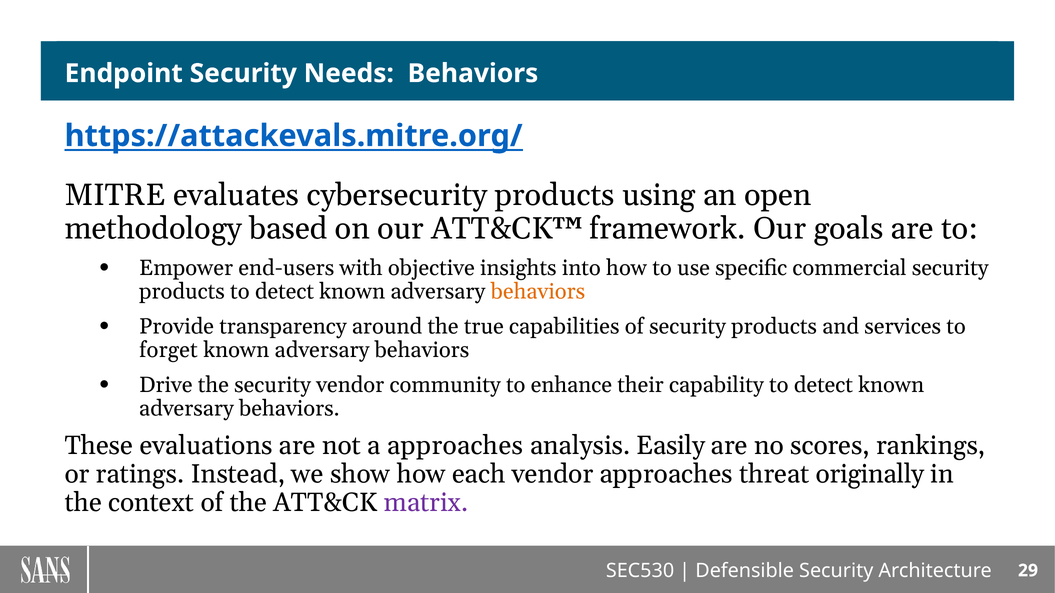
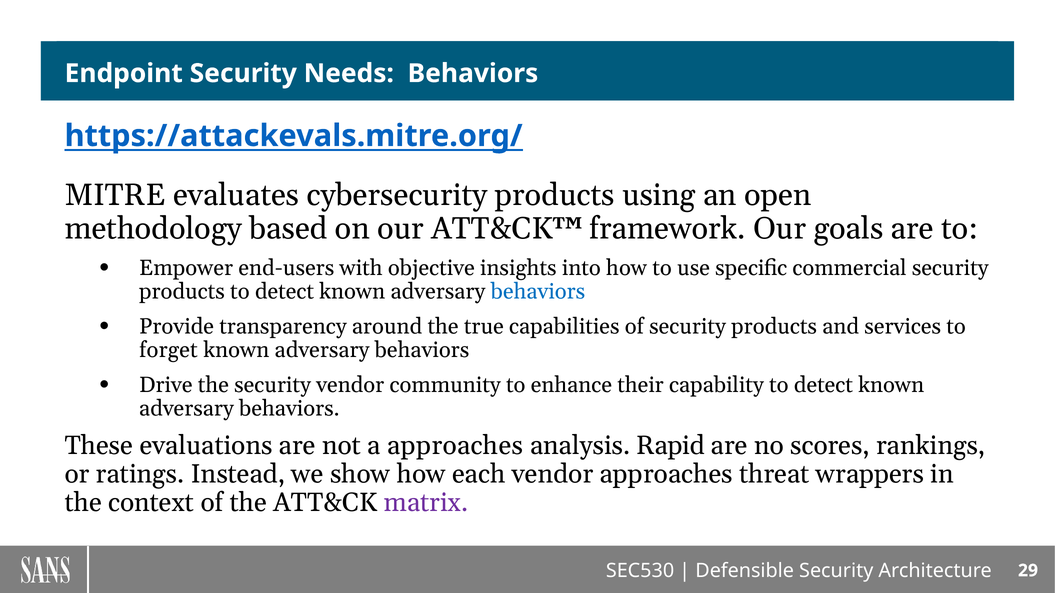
behaviors colour: orange -> blue (538, 292)
Easily: Easily -> Rapid (671, 446)
originally: originally -> wrappers (870, 474)
